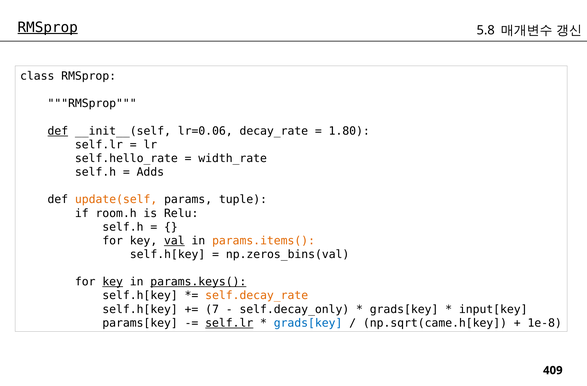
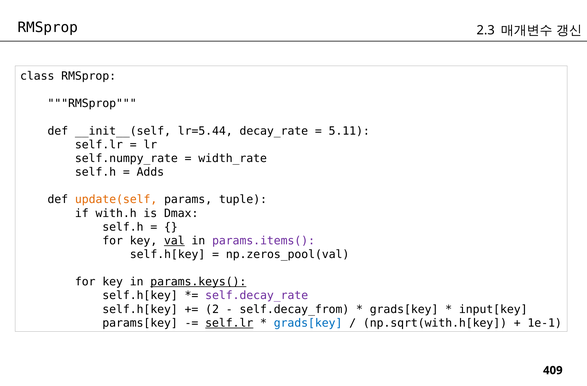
RMSprop underline: present -> none (48, 27)
5.8: 5.8 -> 2.3 (486, 30)
def underline: present -> none (58, 131)
lr=0.06: lr=0.06 -> lr=5.44 (205, 131)
1.80: 1.80 -> 5.11 (349, 131)
self.hello_rate: self.hello_rate -> self.numpy_rate (126, 158)
room.h: room.h -> with.h (116, 213)
Relu: Relu -> Dmax (181, 213)
params.items( colour: orange -> purple (264, 240)
np.zeros_bins(val: np.zeros_bins(val -> np.zeros_pool(val (288, 254)
key underline: present -> none (113, 282)
self.decay_rate colour: orange -> purple (257, 295)
7: 7 -> 2 (212, 309)
self.decay_only: self.decay_only -> self.decay_from (294, 309)
np.sqrt(came.h[key: np.sqrt(came.h[key -> np.sqrt(with.h[key (435, 323)
1e-8: 1e-8 -> 1e-1 (545, 323)
